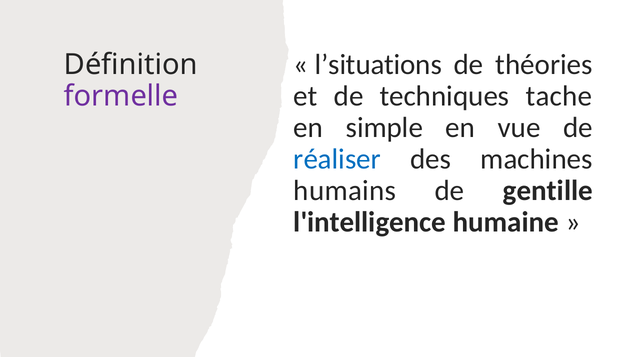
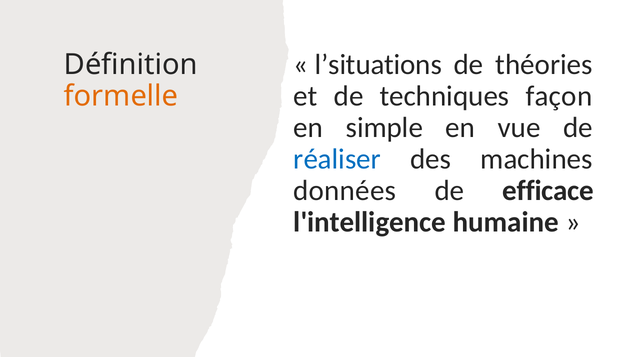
tache: tache -> façon (559, 96)
formelle colour: purple -> orange (121, 96)
humains: humains -> données (345, 190)
gentille: gentille -> efficace (548, 190)
